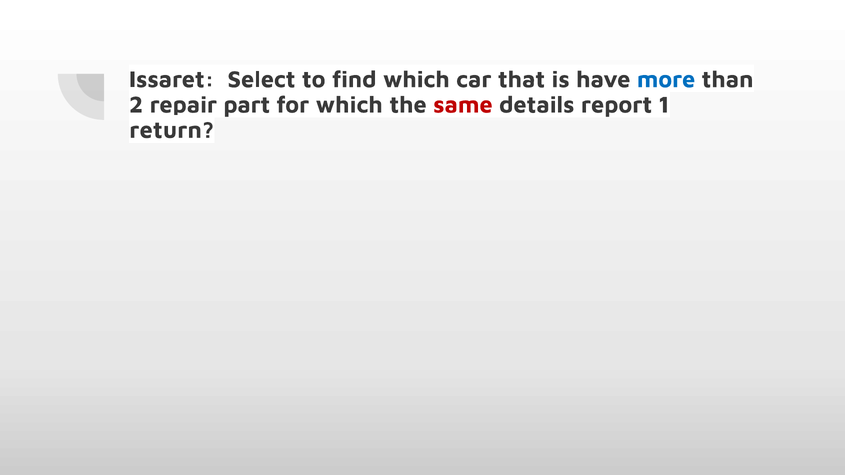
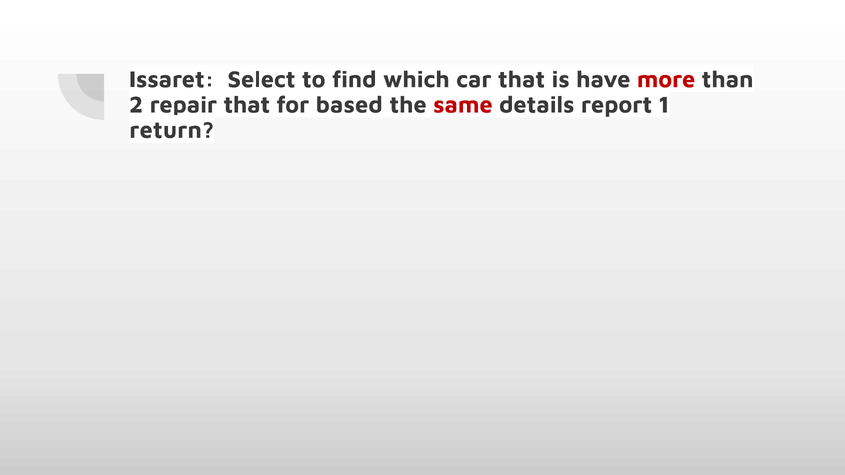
more colour: blue -> red (666, 80)
repair part: part -> that (247, 105)
for which: which -> based (349, 105)
